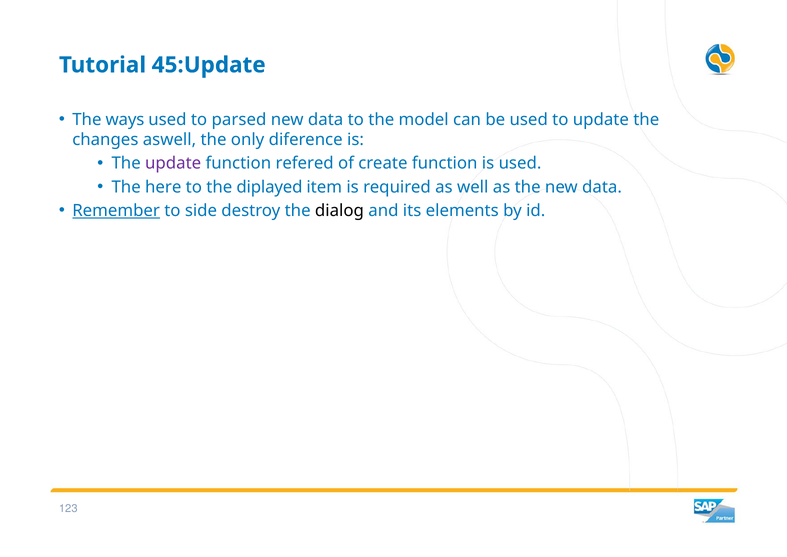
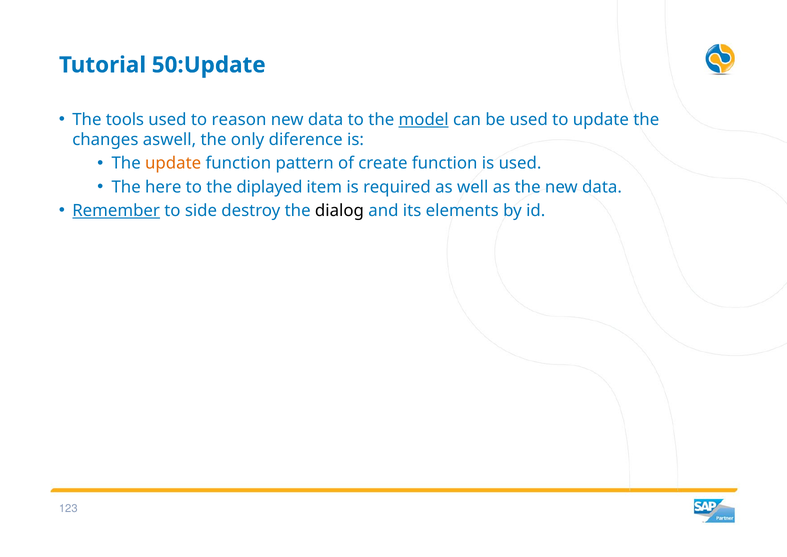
45:Update: 45:Update -> 50:Update (209, 65)
ways: ways -> tools (125, 120)
parsed: parsed -> reason (239, 120)
model underline: none -> present (424, 120)
update colour: purple -> orange (173, 163)
refered: refered -> pattern (305, 163)
